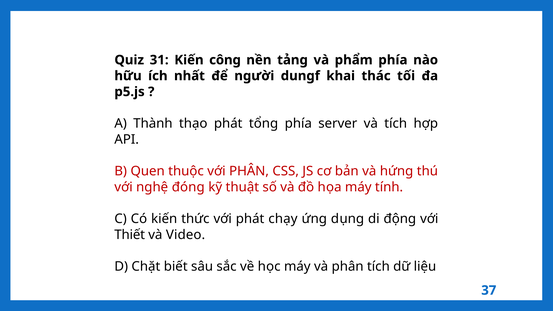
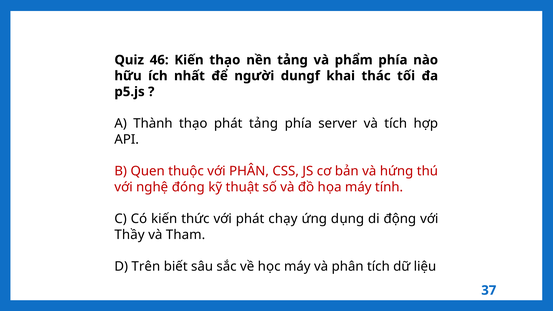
31: 31 -> 46 (159, 60)
công: công -> thạo (225, 60)
phát tổng: tổng -> tảng (264, 124)
Thiết: Thiết -> Thầy (130, 235)
Video: Video -> Tham (186, 235)
Chặt: Chặt -> Trên (146, 267)
